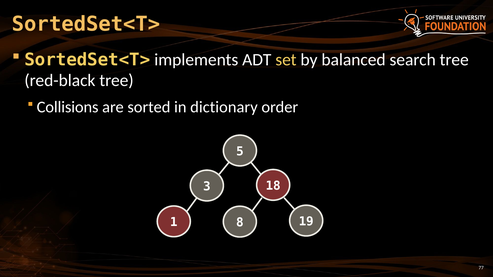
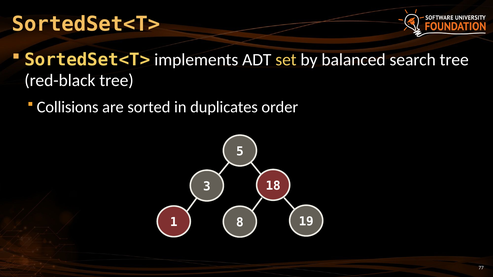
dictionary: dictionary -> duplicates (224, 107)
